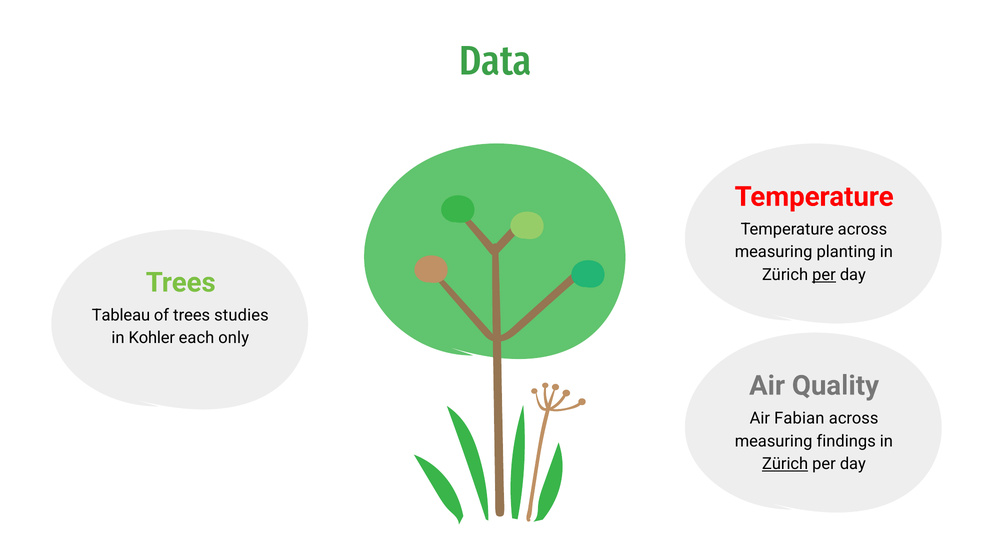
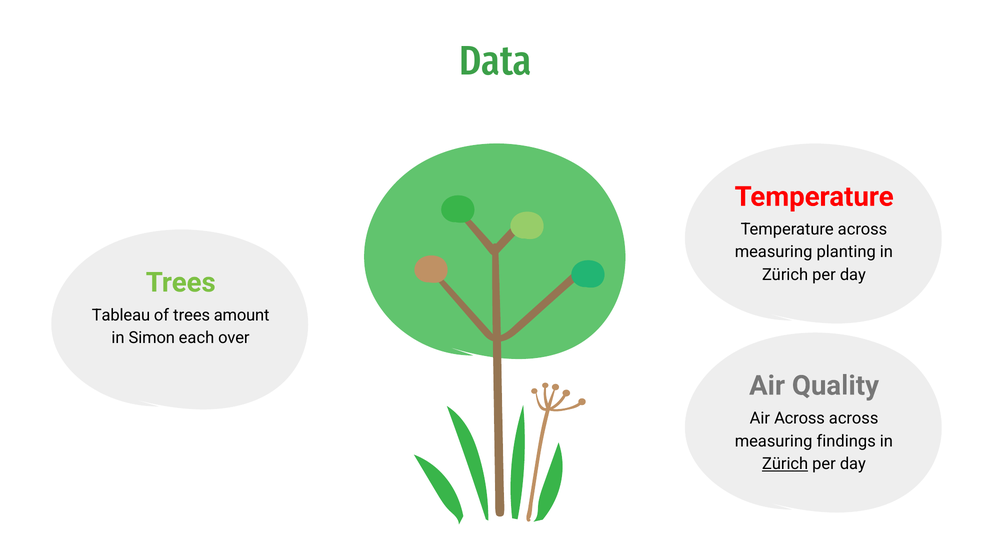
per underline: present -> none (824, 275)
studies: studies -> amount (242, 316)
Kohler: Kohler -> Simon (152, 338)
only: only -> over (234, 338)
Air Fabian: Fabian -> Across (799, 419)
